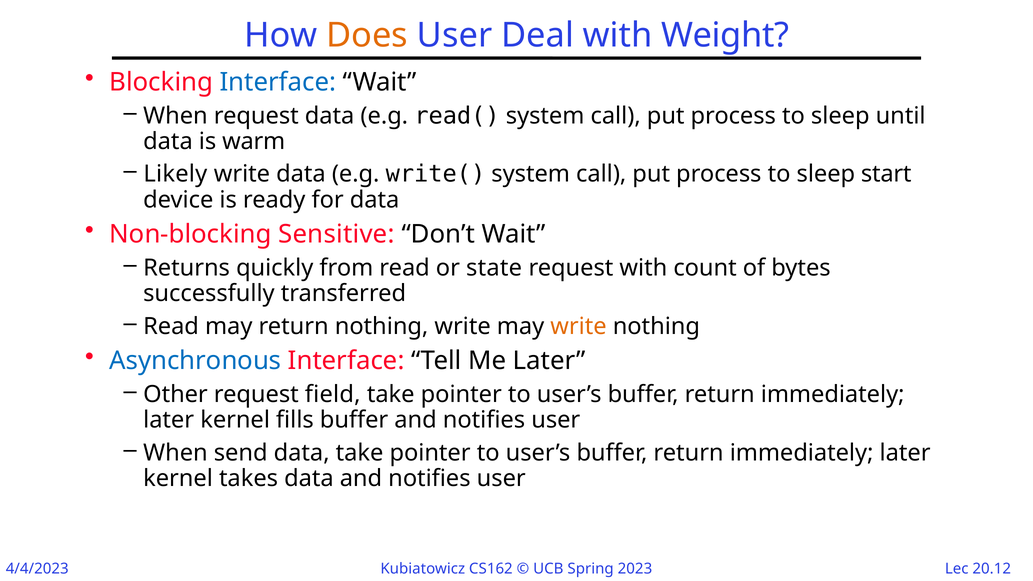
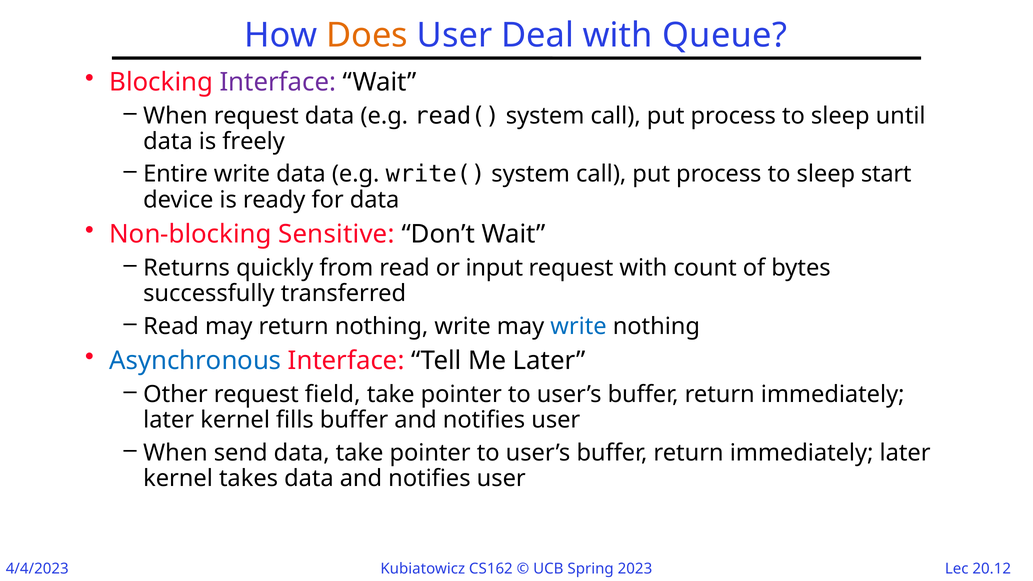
Weight: Weight -> Queue (725, 35)
Interface colour: blue -> purple (278, 82)
warm: warm -> freely (254, 141)
Likely: Likely -> Entire (176, 174)
state: state -> input (494, 268)
write colour: orange -> blue (578, 326)
